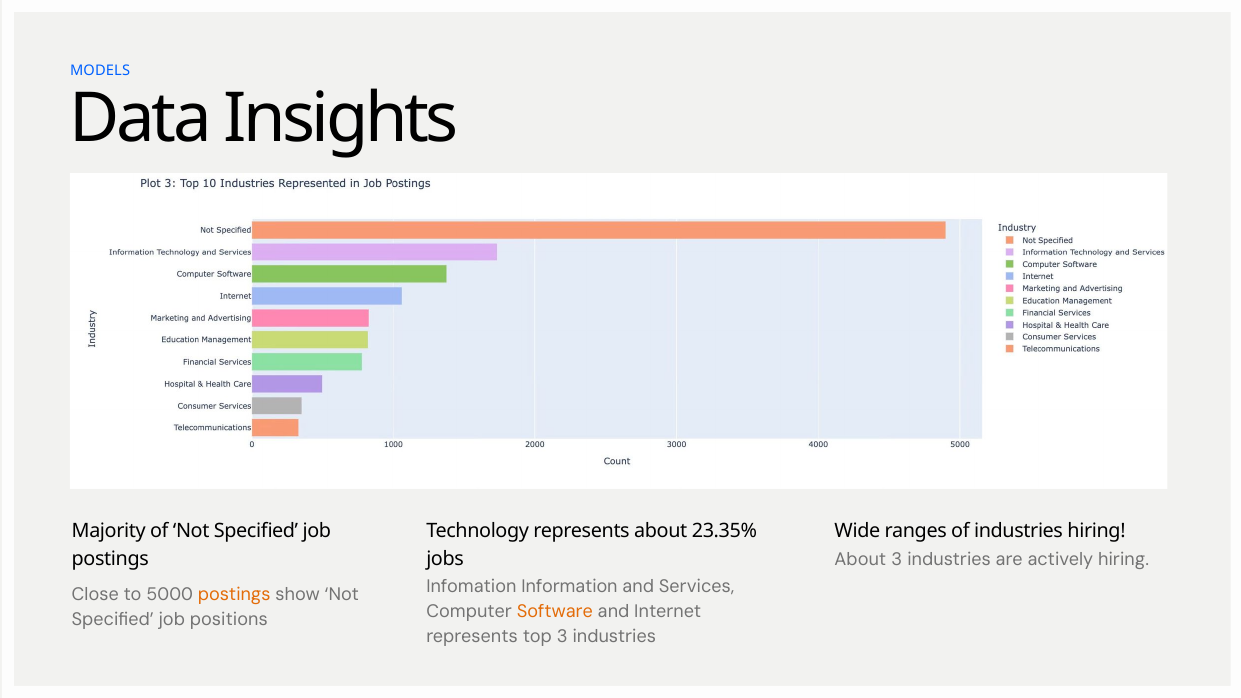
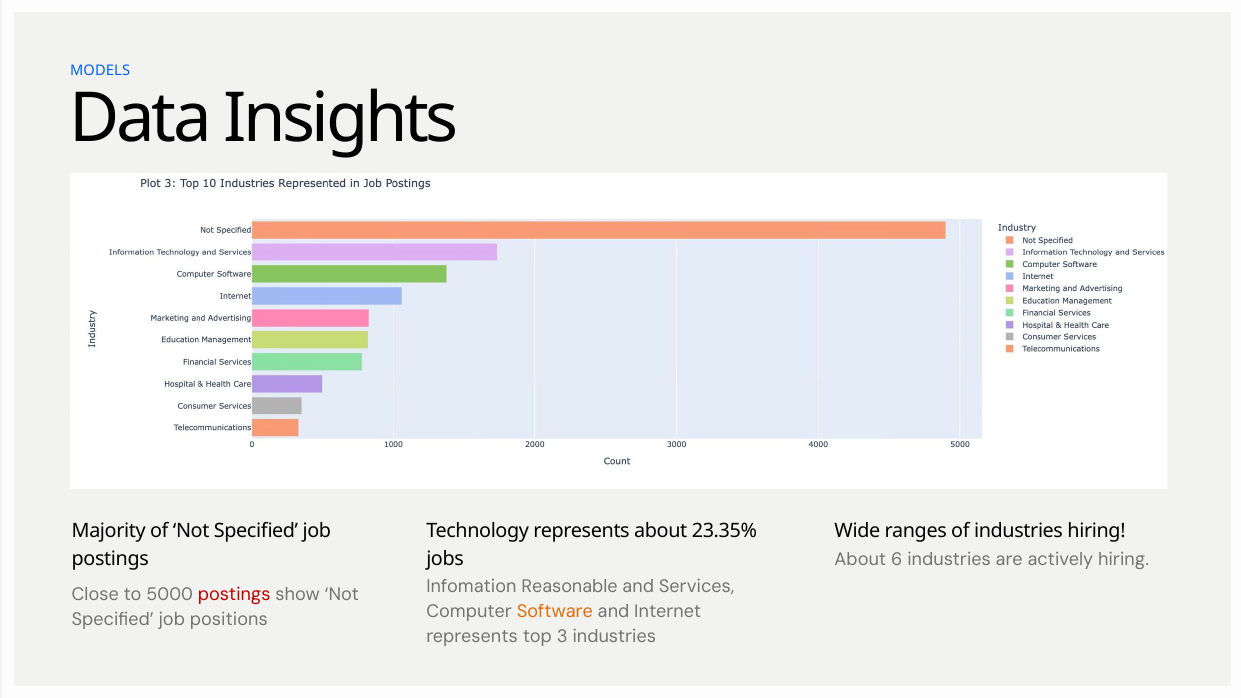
About 3: 3 -> 6 (897, 559)
Information: Information -> Reasonable (570, 586)
postings colour: orange -> red (234, 594)
